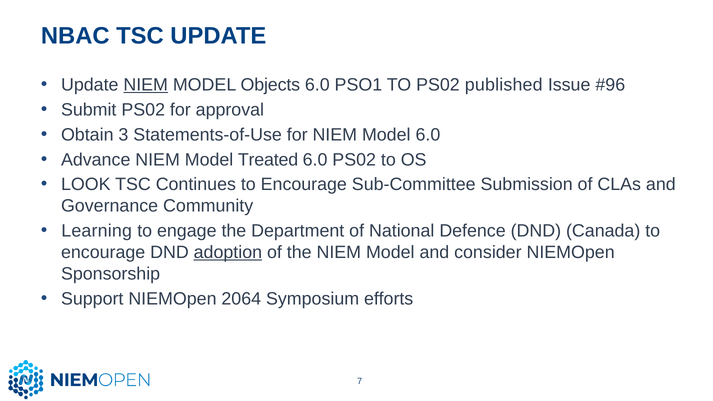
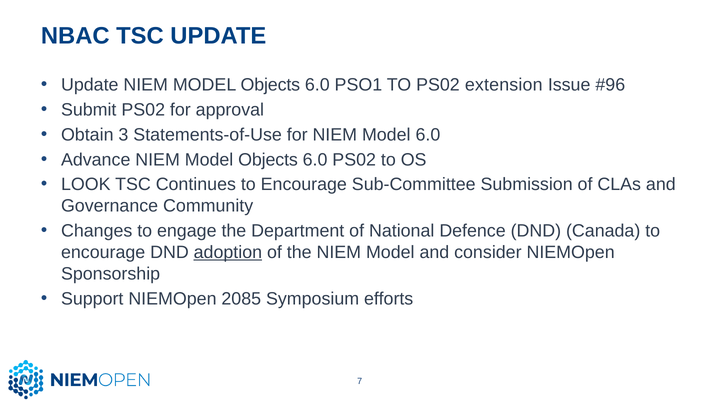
NIEM underline: present -> none (146, 85)
published: published -> extension (504, 85)
Advance NIEM Model Treated: Treated -> Objects (268, 160)
Learning: Learning -> Changes (97, 231)
2064: 2064 -> 2085 (241, 299)
